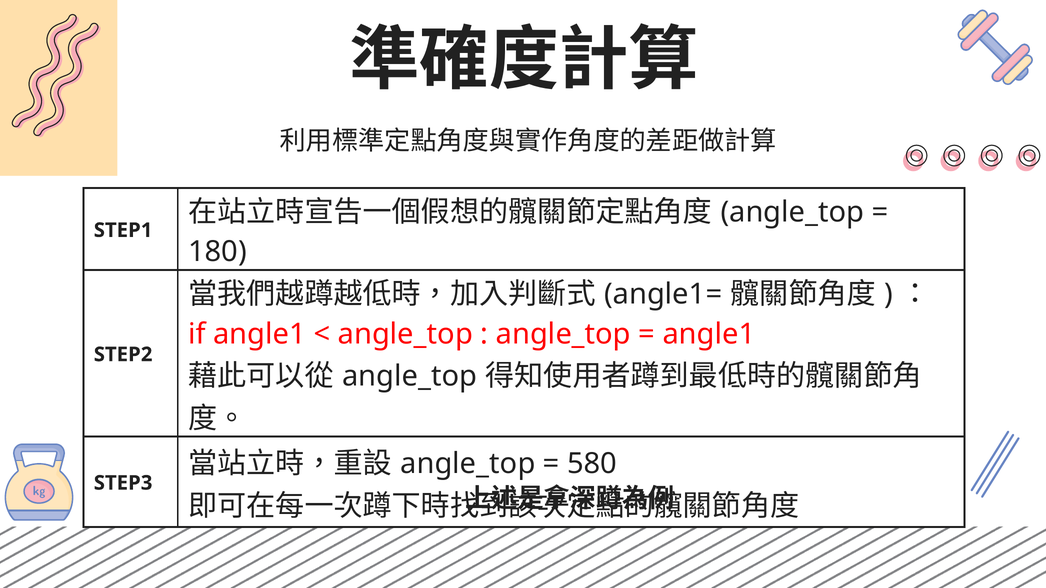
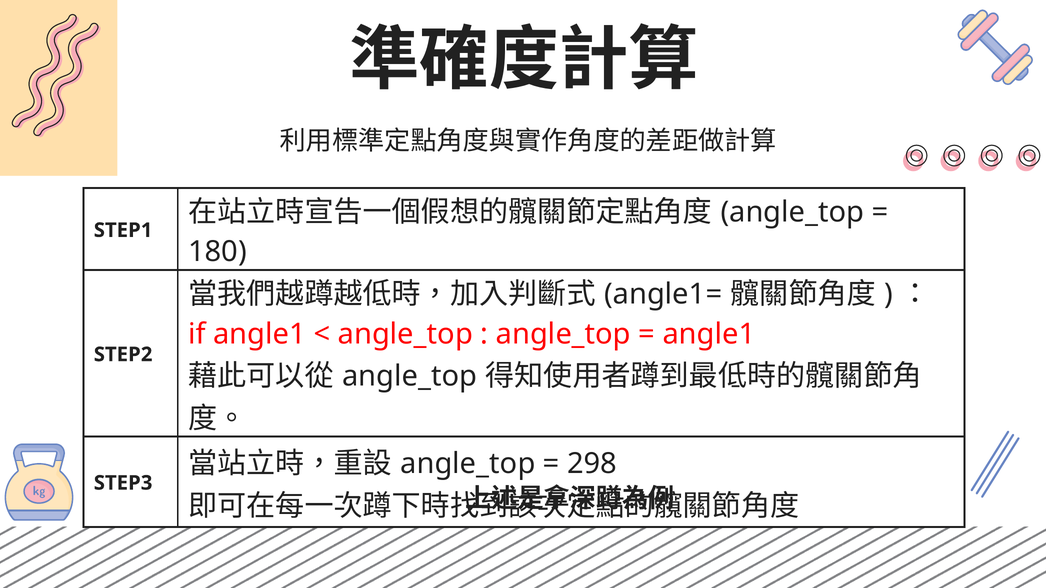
580: 580 -> 298 (592, 464)
